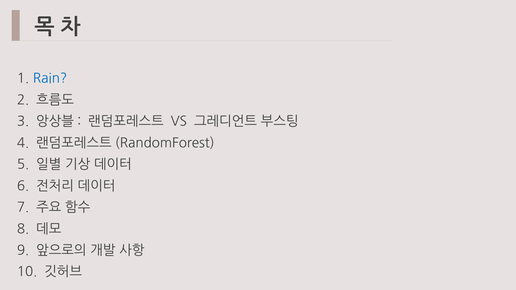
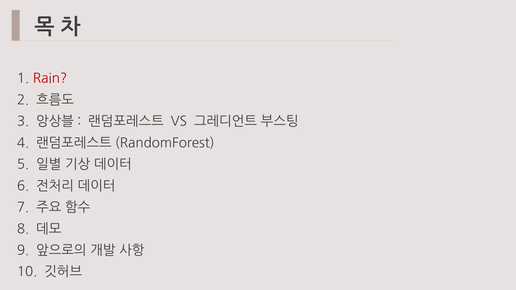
Rain colour: blue -> red (50, 79)
